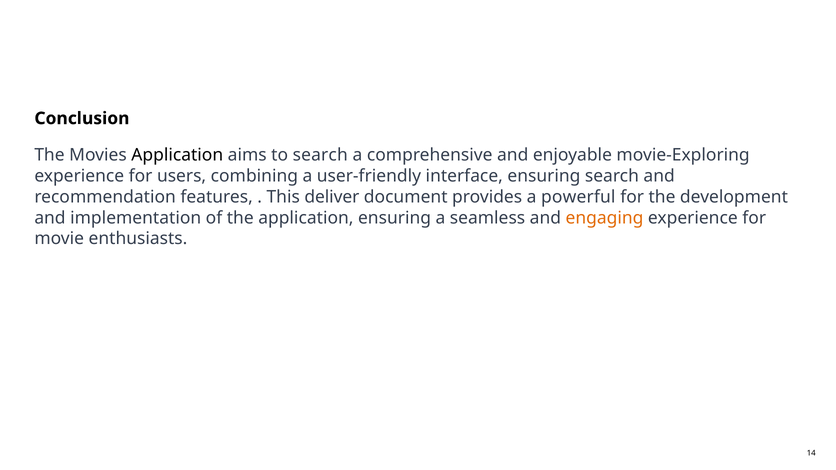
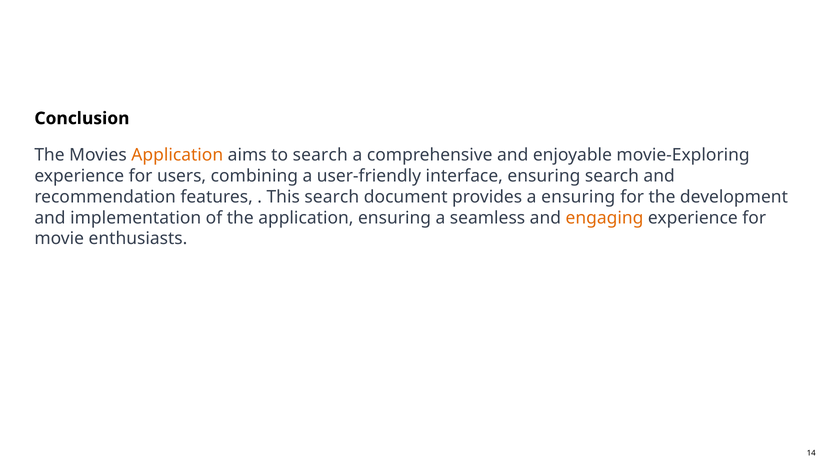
Application colour: black -> orange (177, 155)
This deliver: deliver -> search (332, 197)
a powerful: powerful -> ensuring (578, 197)
